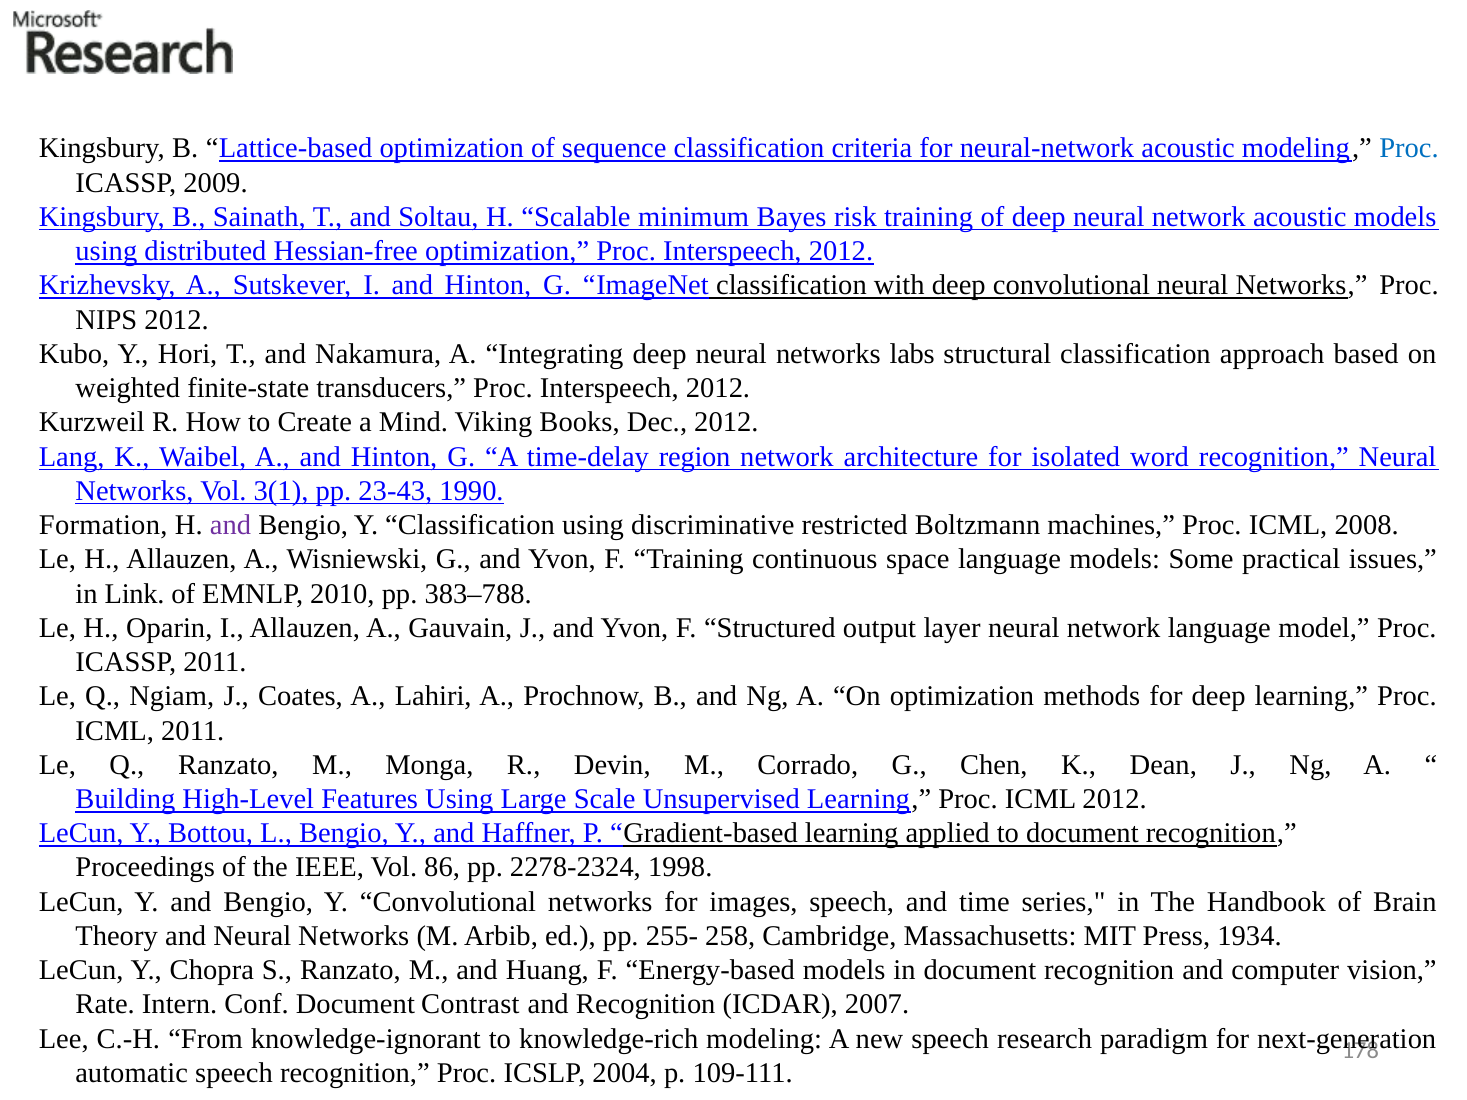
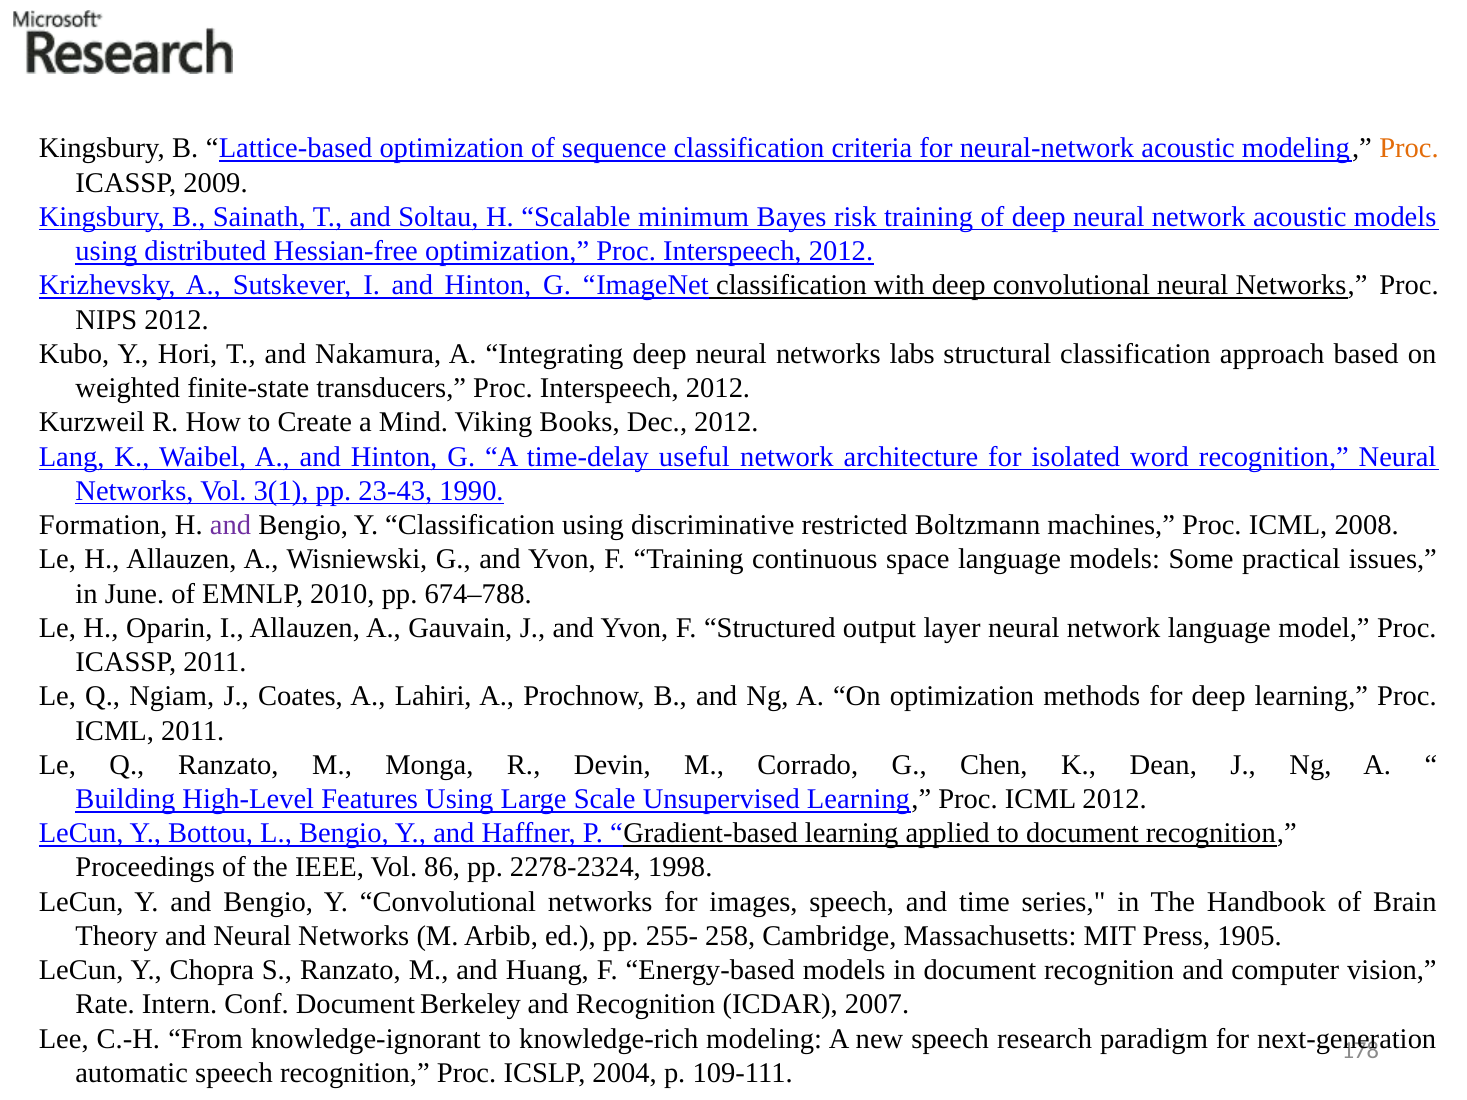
Proc colour: blue -> orange (1409, 149)
region: region -> useful (694, 457)
Link: Link -> June (134, 594)
383–788: 383–788 -> 674–788 (478, 594)
1934: 1934 -> 1905 (1250, 936)
Contrast: Contrast -> Berkeley (471, 1005)
